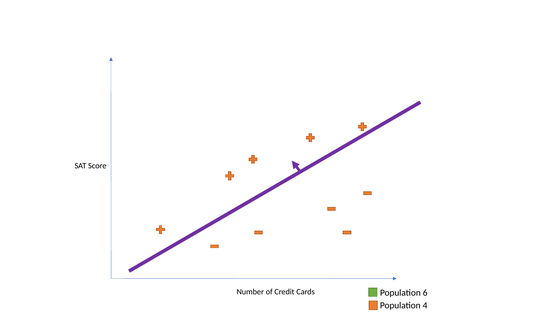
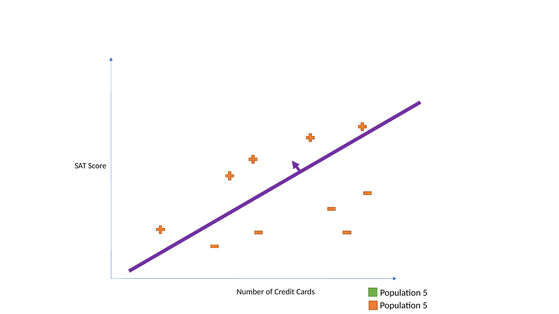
Cards Population 6: 6 -> 5 (425, 293)
4: 4 -> 5 (425, 306)
